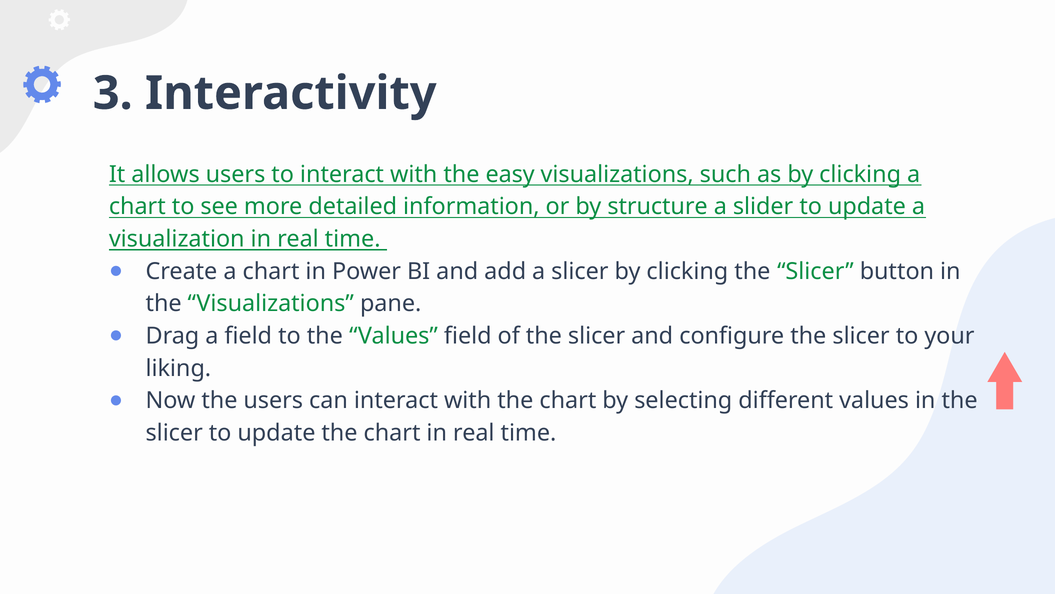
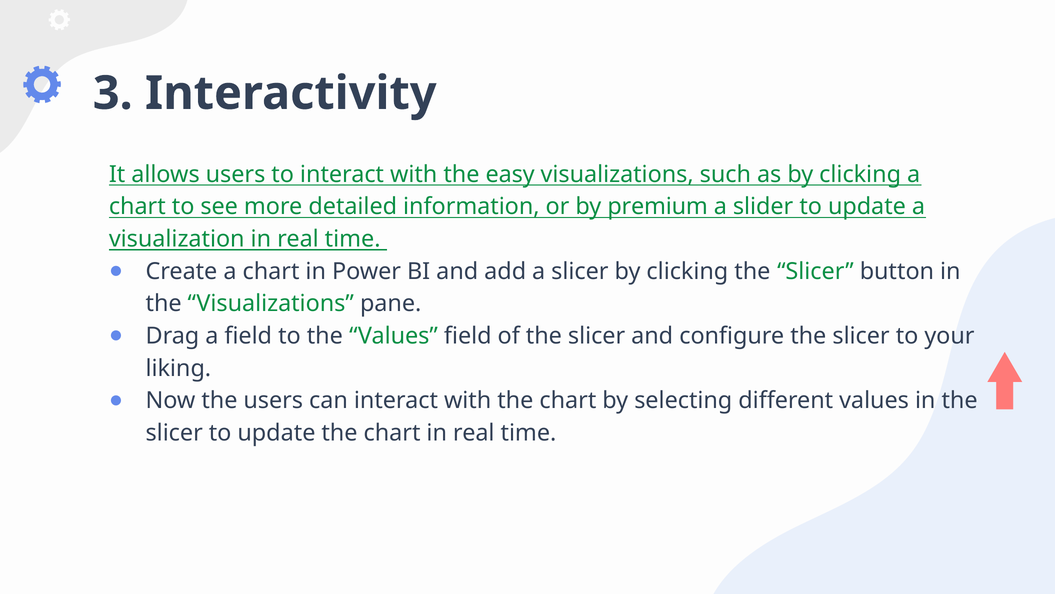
structure: structure -> premium (658, 207)
